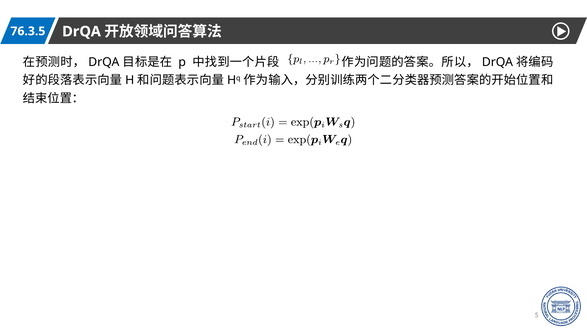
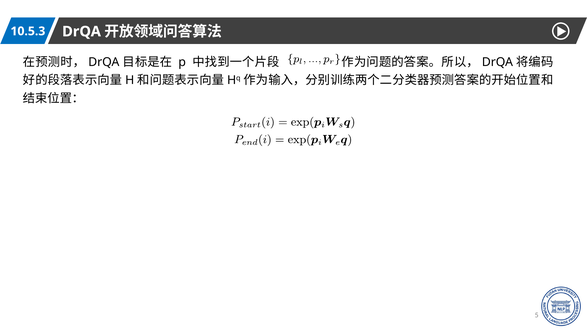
76.3.5: 76.3.5 -> 10.5.3 (28, 31)
